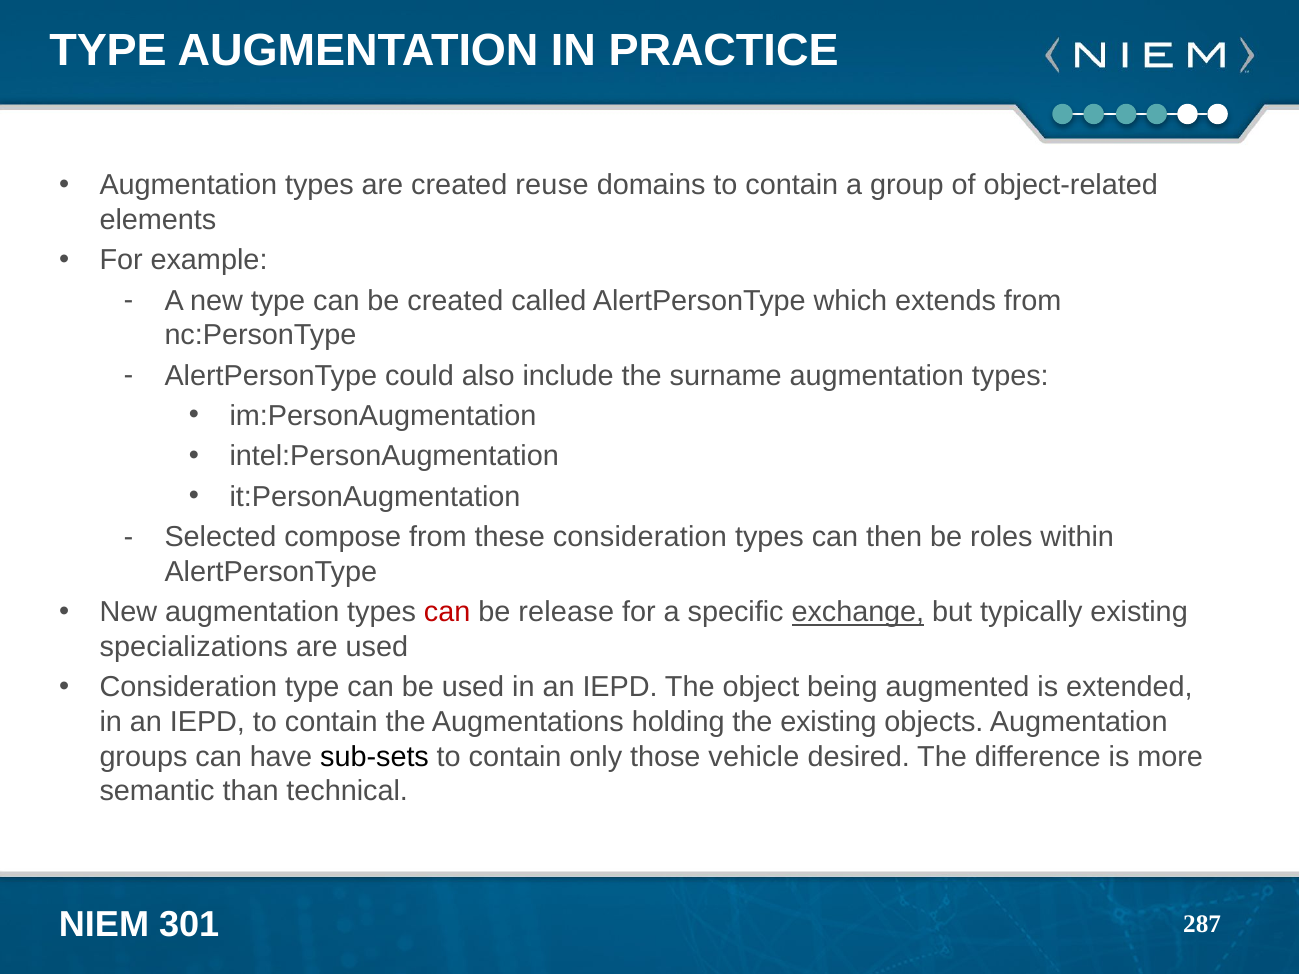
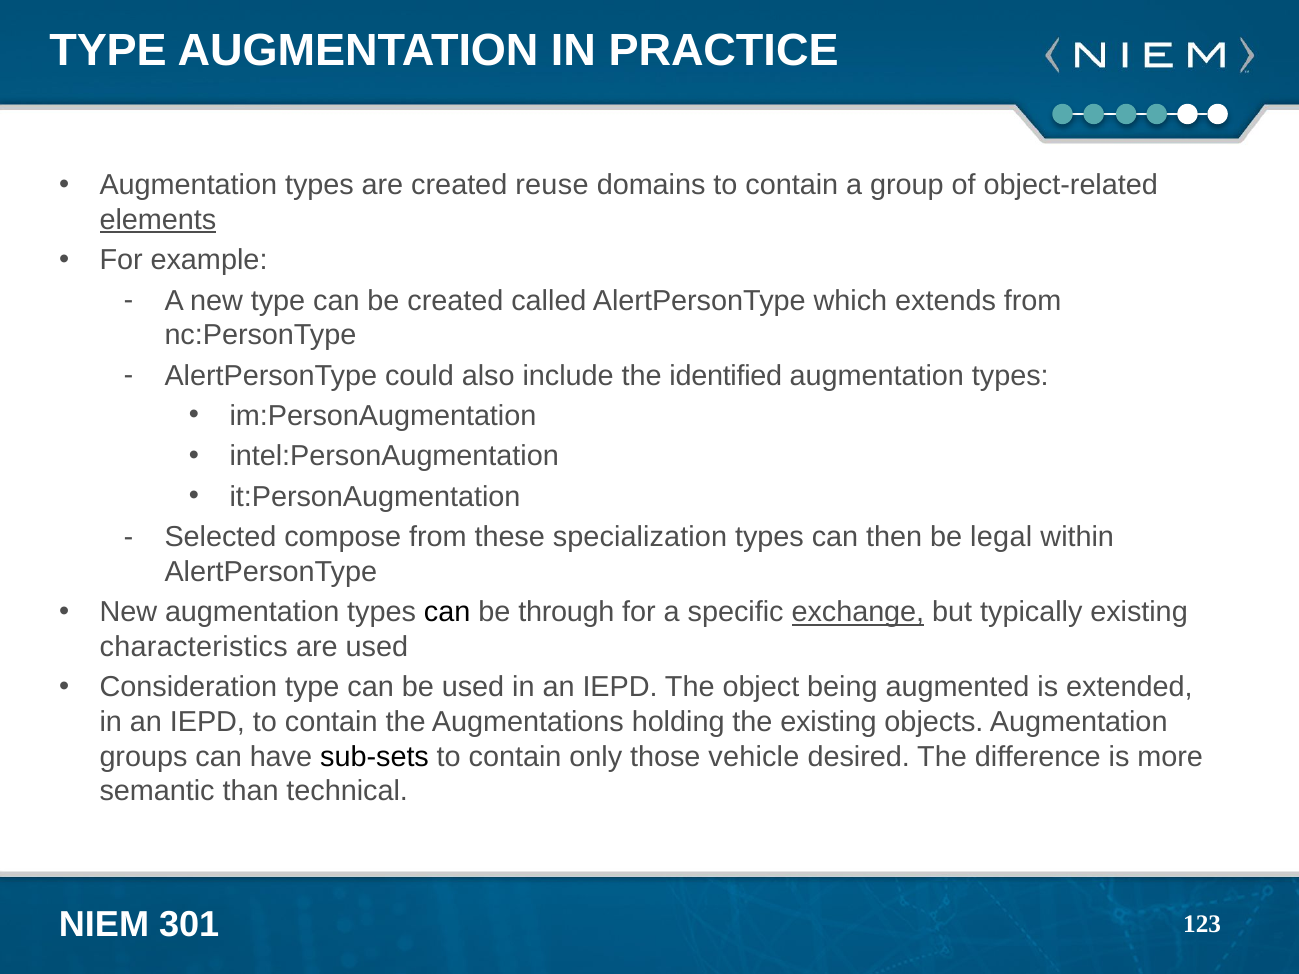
elements underline: none -> present (158, 220)
surname: surname -> identified (726, 376)
these consideration: consideration -> specialization (640, 537)
roles: roles -> legal (1001, 537)
can colour: red -> black (447, 612)
release: release -> through (566, 612)
specializations: specializations -> characteristics (194, 647)
287: 287 -> 123 (1202, 924)
